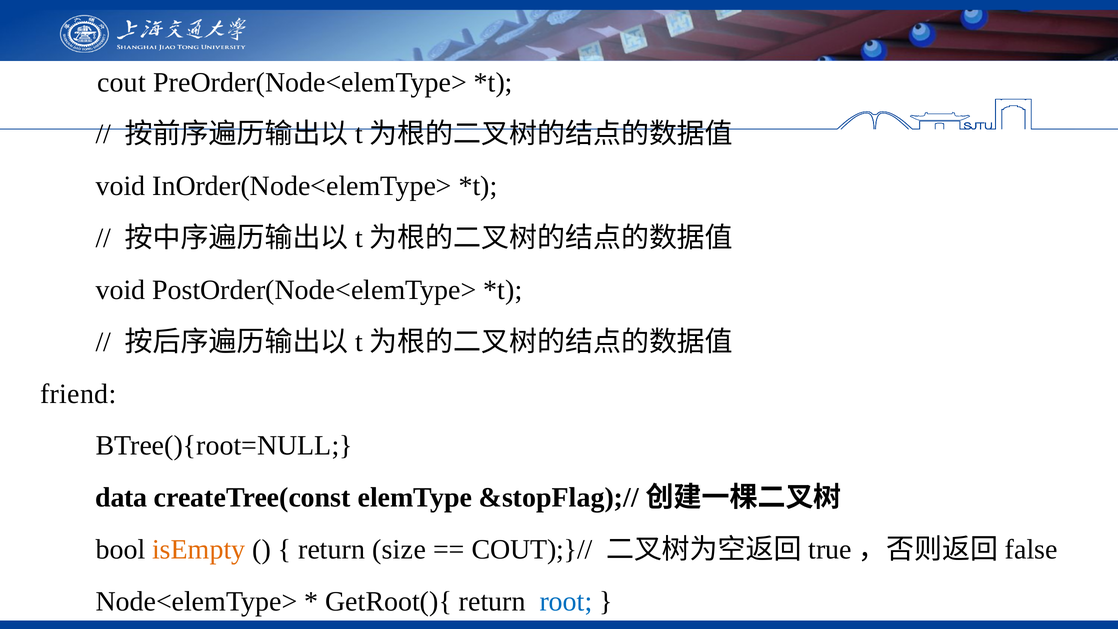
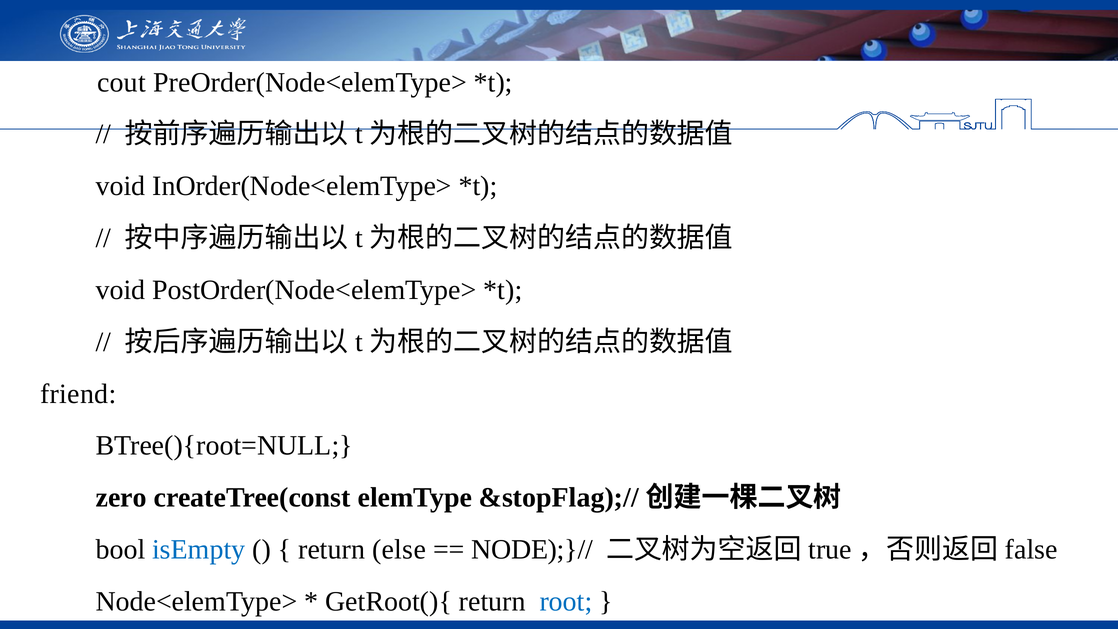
data: data -> zero (121, 497)
isEmpty colour: orange -> blue (199, 549)
size: size -> else (399, 549)
COUT);}//: COUT);}// -> NODE);}// (532, 549)
